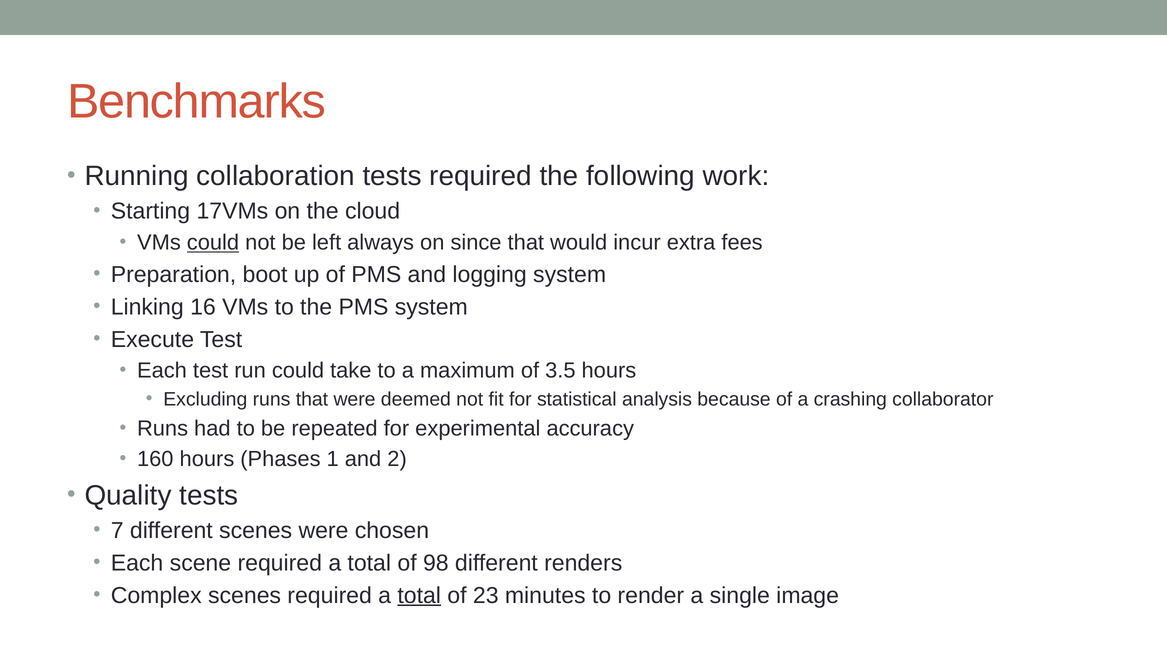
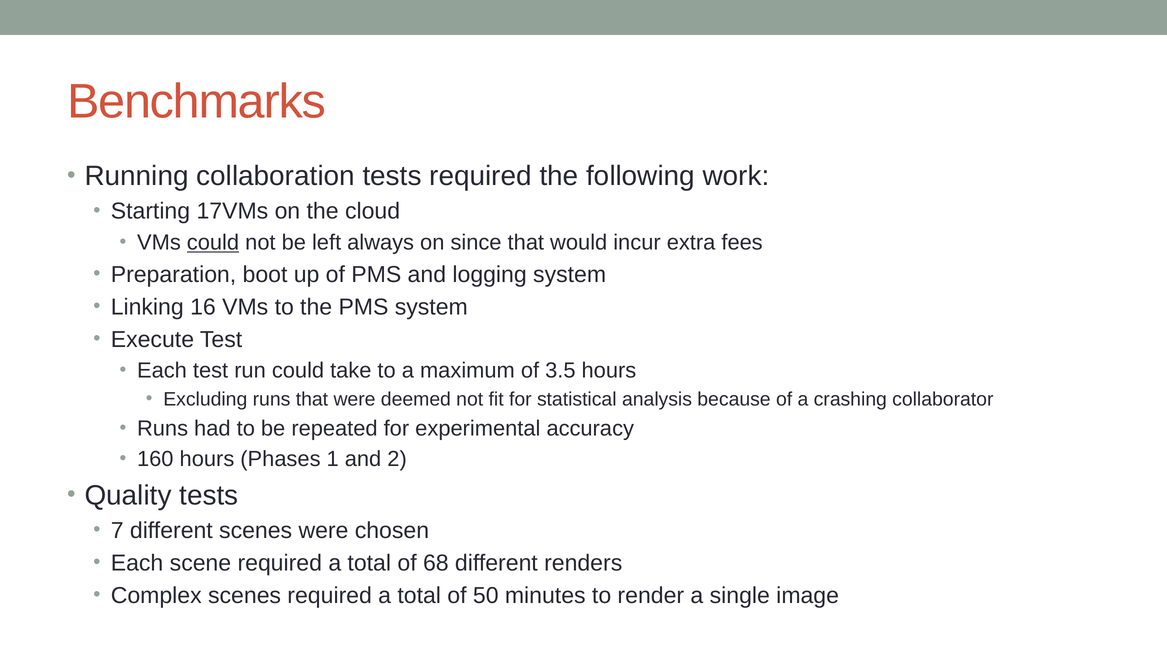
98: 98 -> 68 (436, 563)
total underline: present -> none (419, 596)
23: 23 -> 50 (486, 596)
